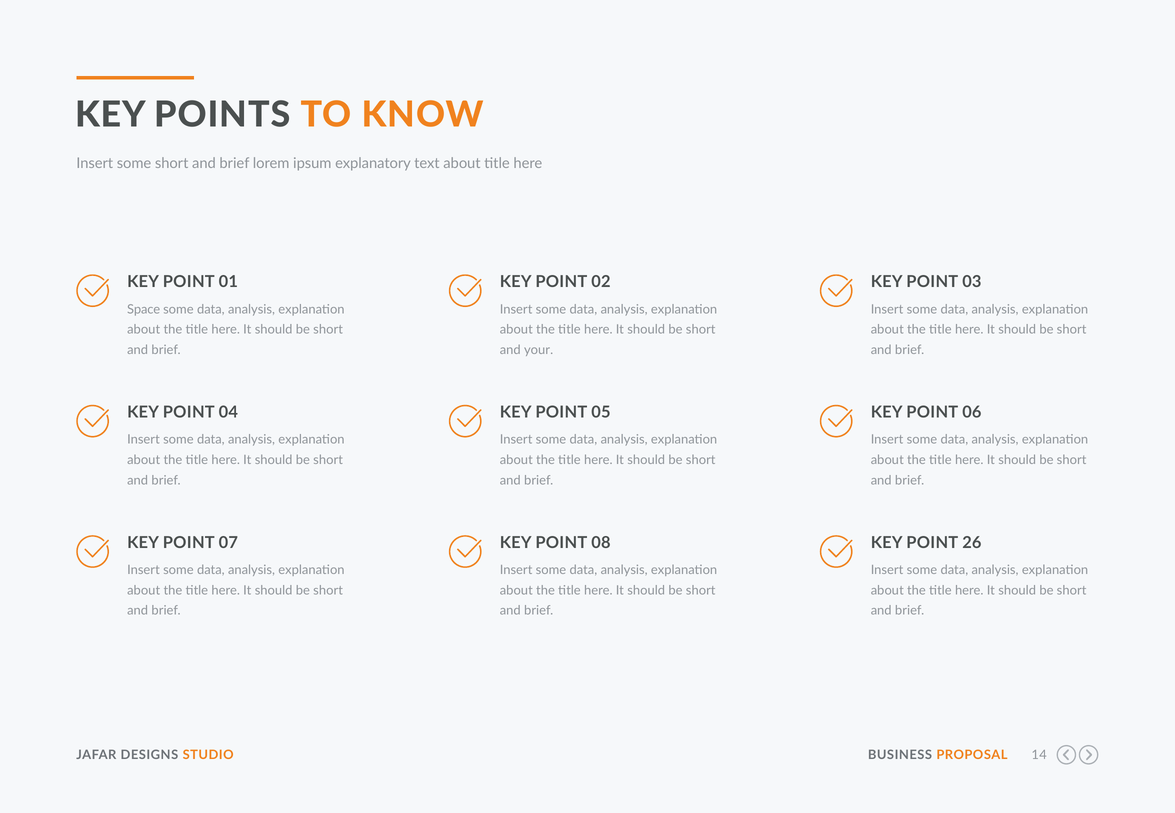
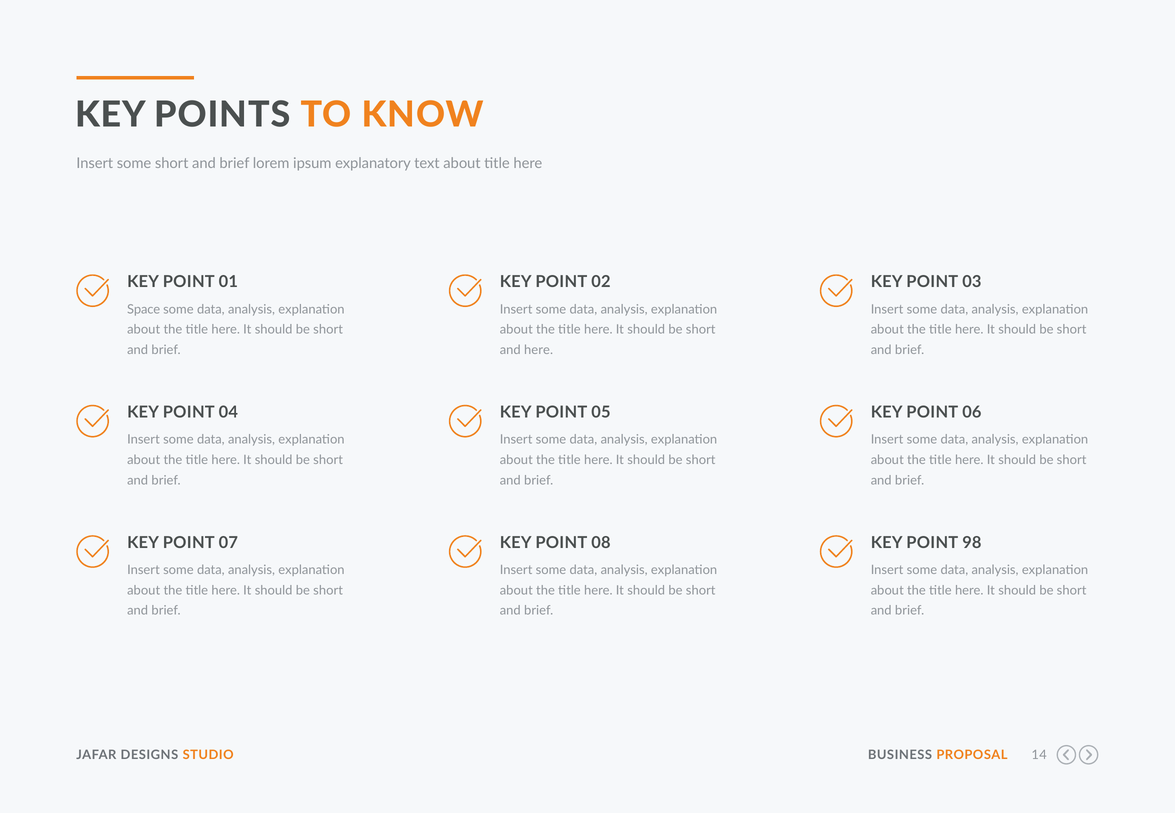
and your: your -> here (539, 350)
26: 26 -> 98 (972, 543)
